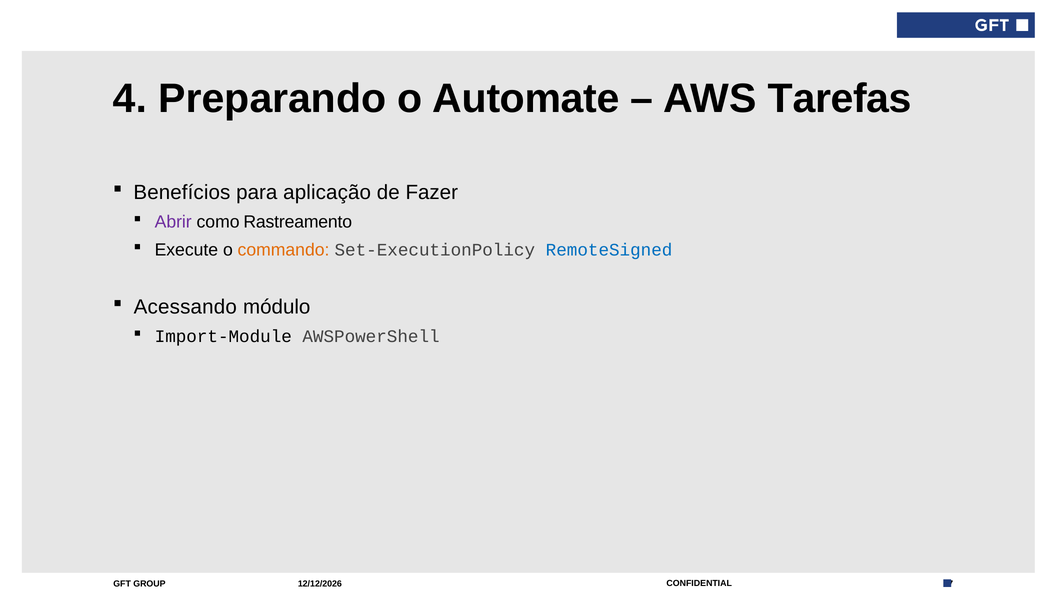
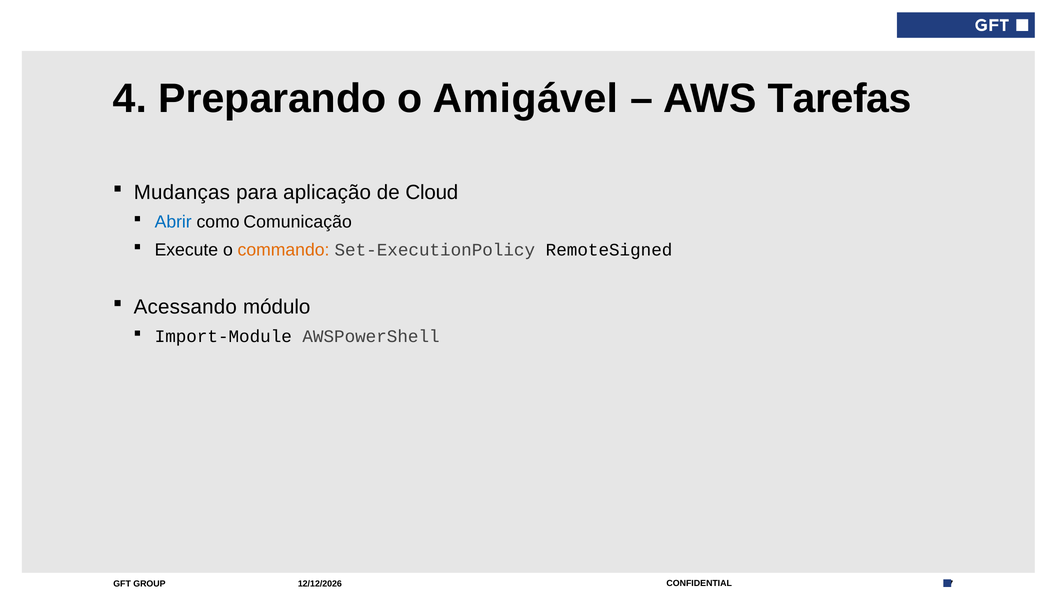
Automate: Automate -> Amigável (526, 99)
Benefícios: Benefícios -> Mudanças (182, 193)
Fazer: Fazer -> Cloud (432, 193)
Abrir colour: purple -> blue (173, 222)
Rastreamento: Rastreamento -> Comunicação (298, 222)
RemoteSigned colour: blue -> black (609, 250)
